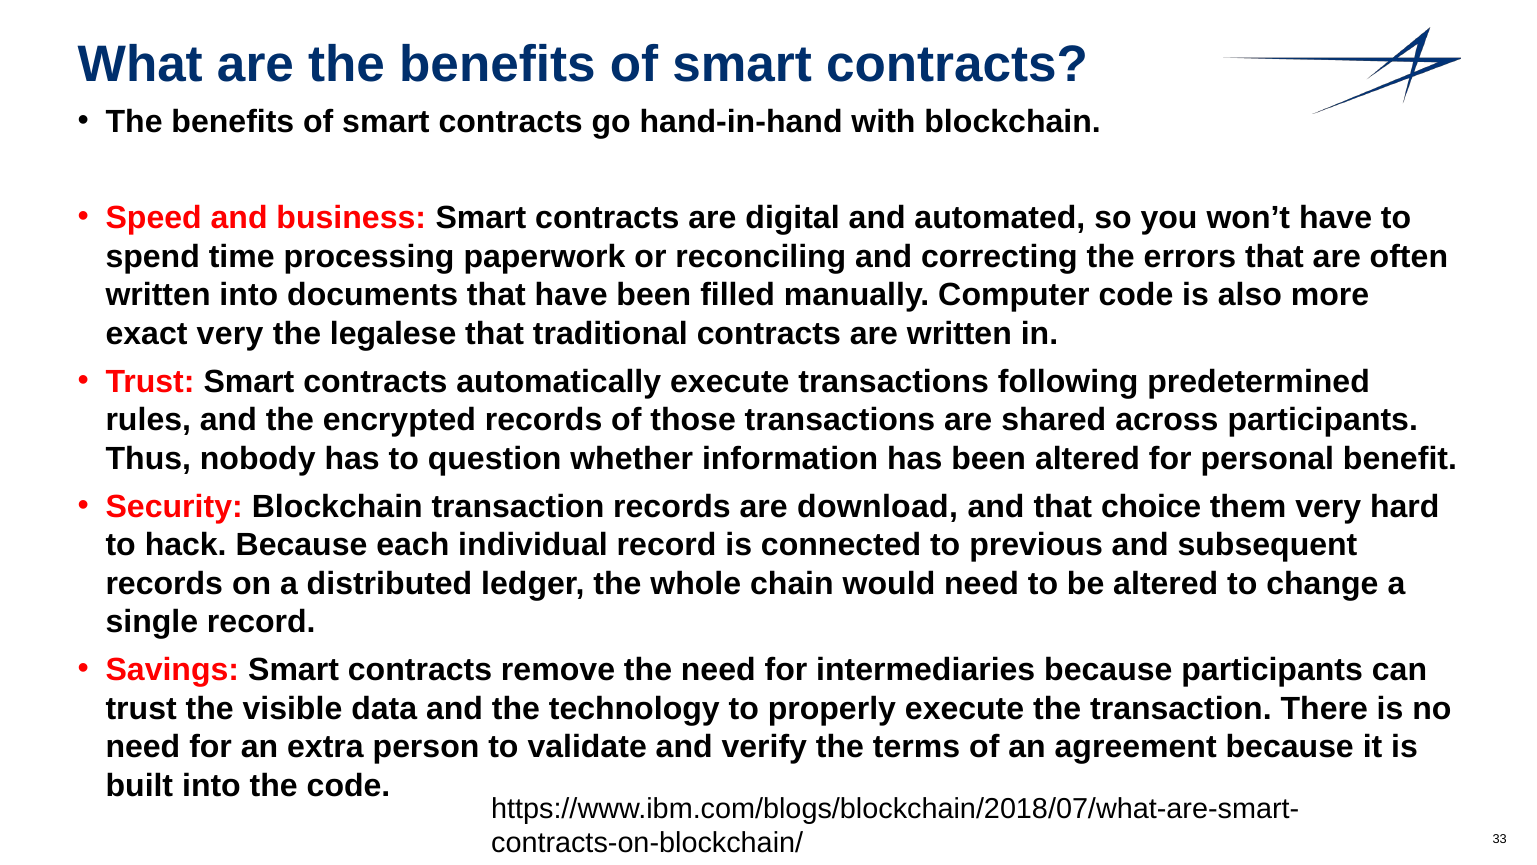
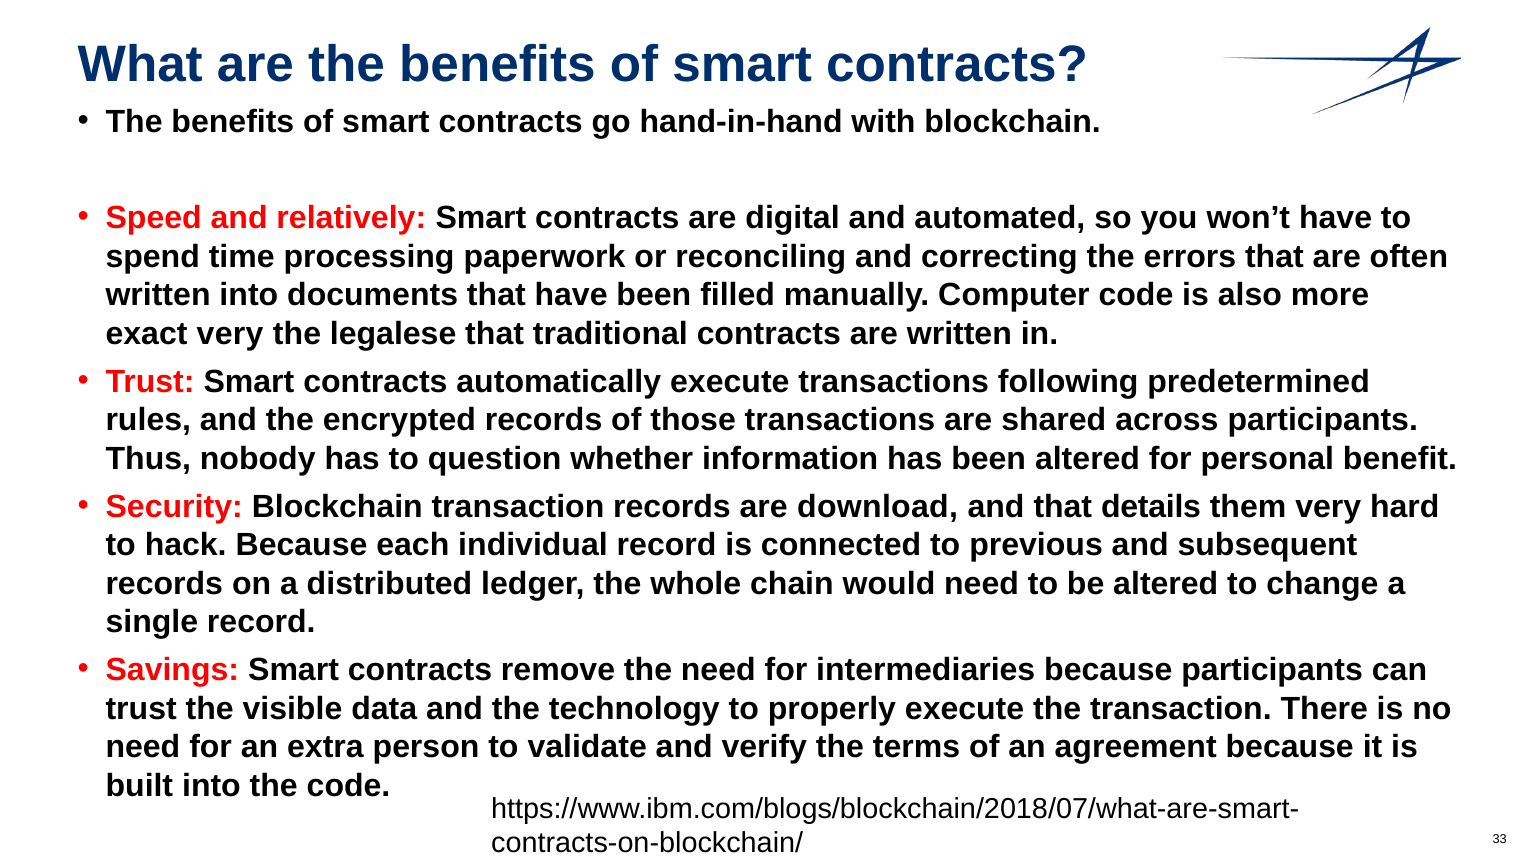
business: business -> relatively (351, 218)
choice: choice -> details (1151, 506)
